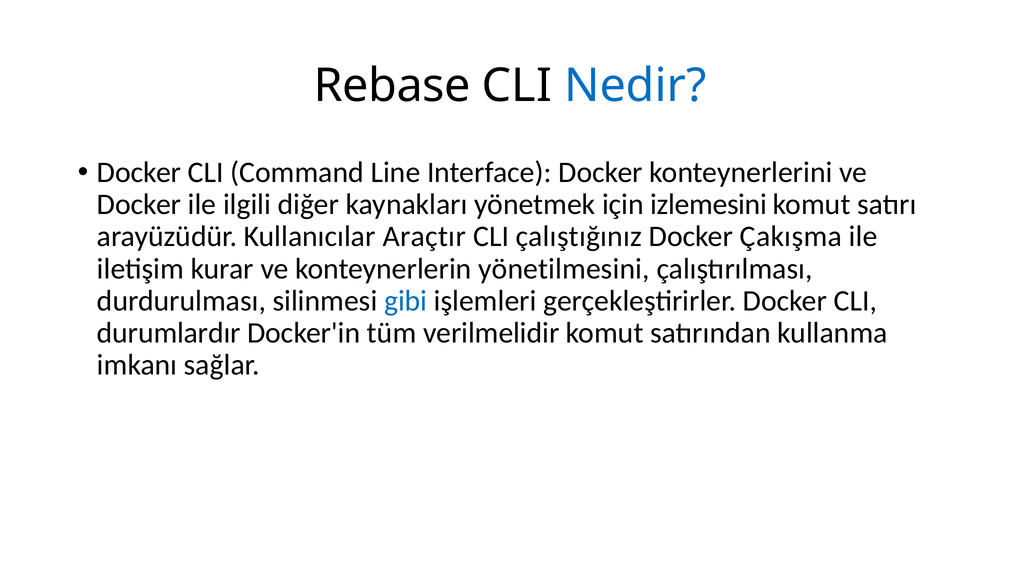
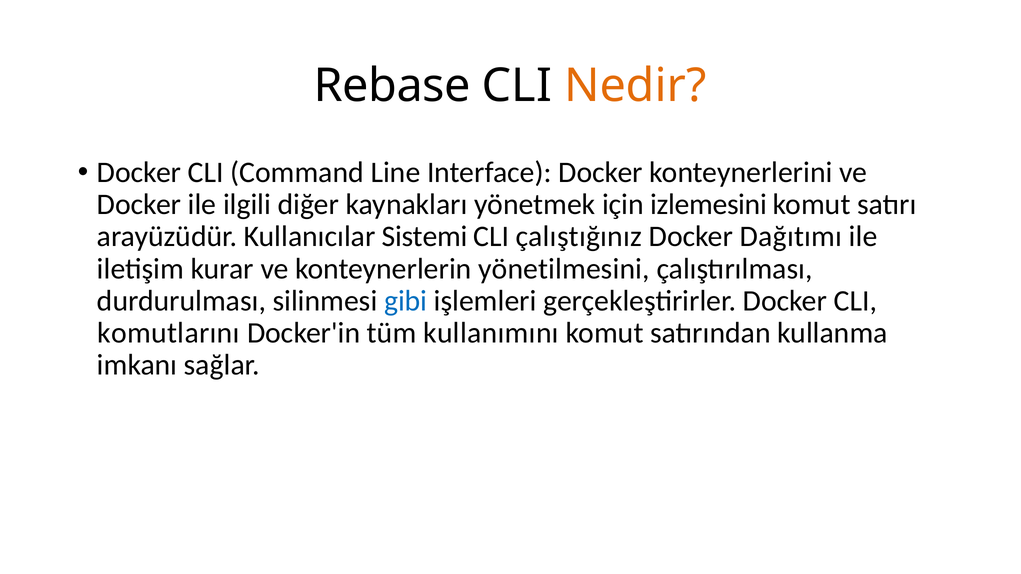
Nedir colour: blue -> orange (635, 86)
Araçtır: Araçtır -> Sistemi (425, 237)
Çakışma: Çakışma -> Dağıtımı (791, 237)
durumlardır: durumlardır -> komutlarını (169, 333)
verilmelidir: verilmelidir -> kullanımını (491, 333)
